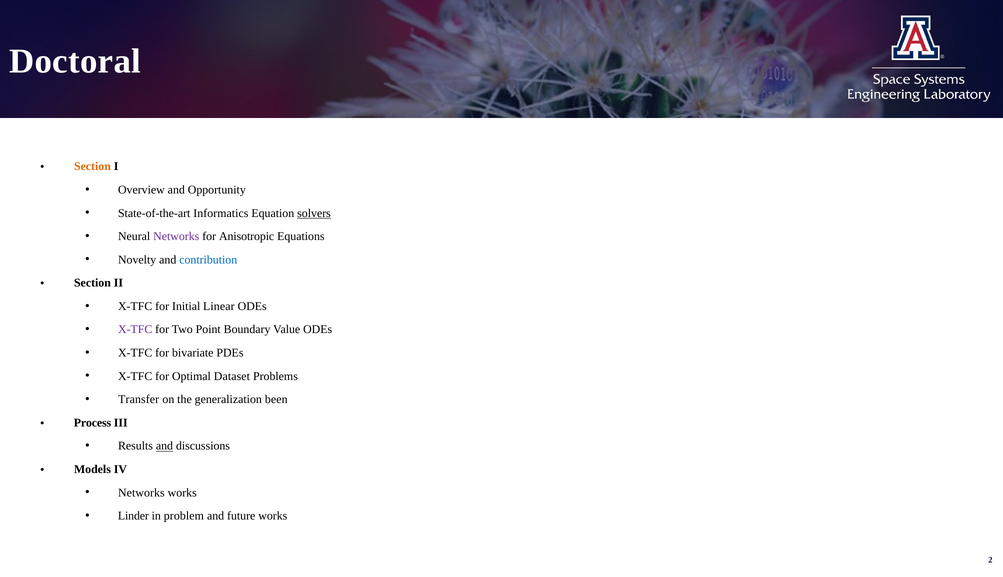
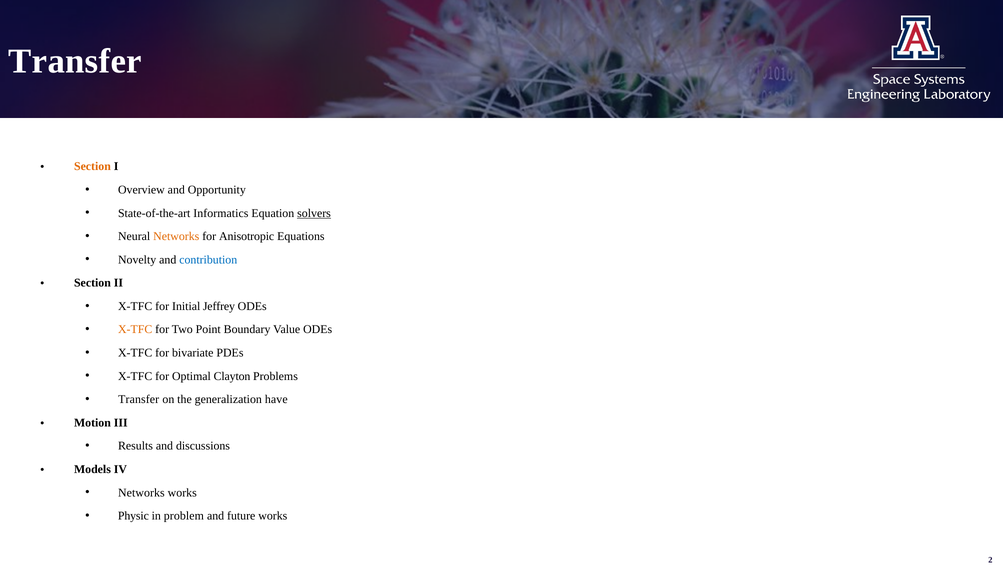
Doctoral: Doctoral -> Transfer (75, 61)
Networks colour: purple -> orange (176, 236)
Linear: Linear -> Jeffrey (219, 306)
X-TFC colour: purple -> orange (135, 329)
Dataset: Dataset -> Clayton (232, 376)
been: been -> have (276, 399)
Process: Process -> Motion (92, 423)
and underline: present -> none (164, 446)
Linder: Linder -> Physic (133, 516)
